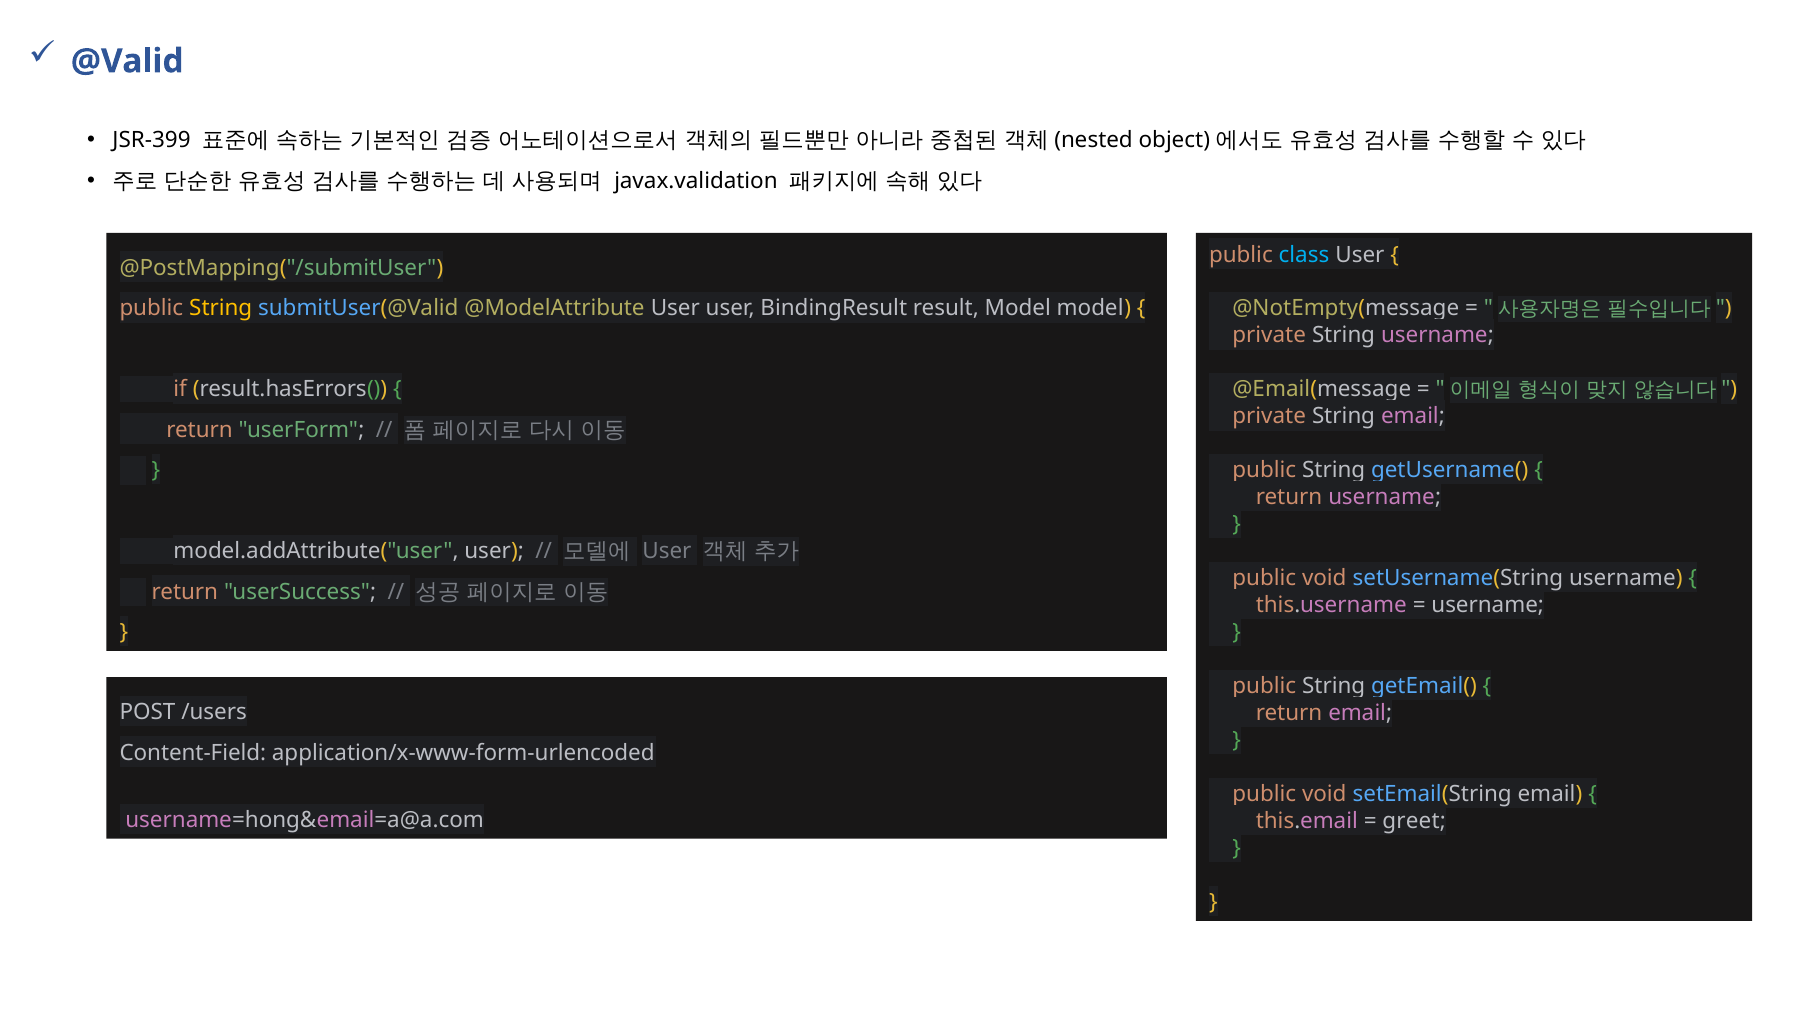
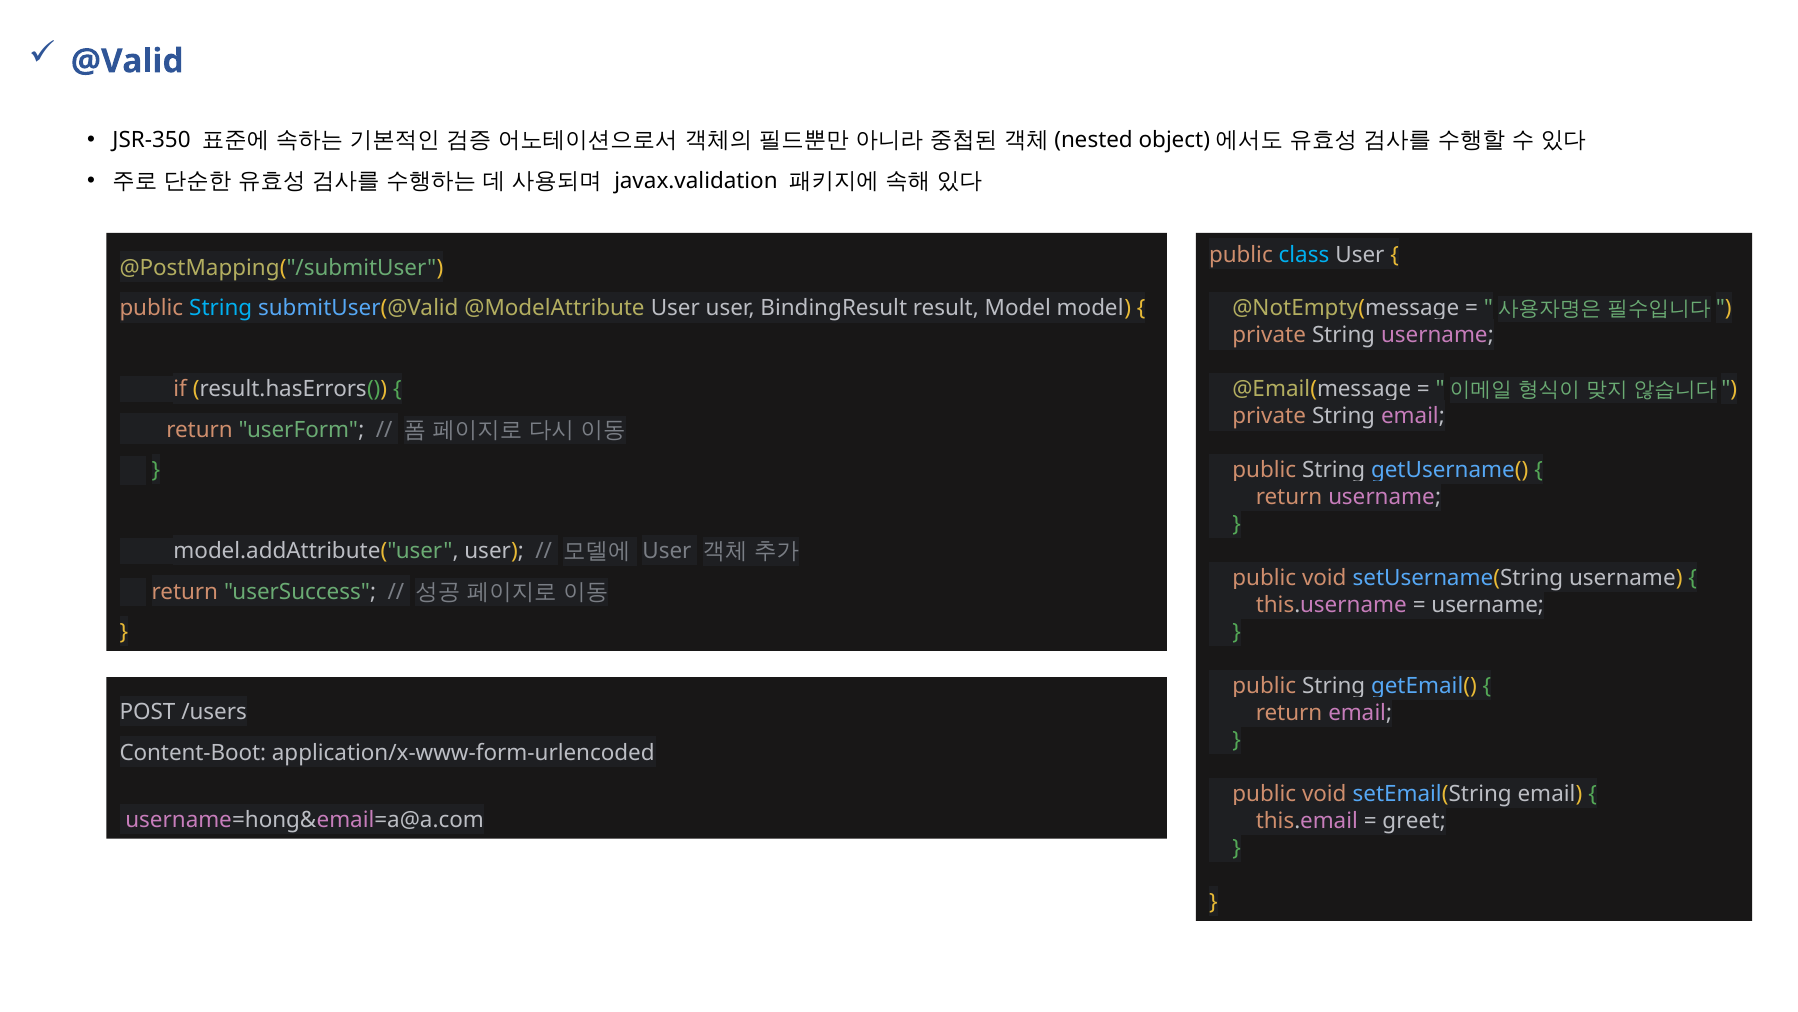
JSR-399: JSR-399 -> JSR-350 (152, 140)
String colour: yellow -> light blue (221, 308)
Content-Field: Content-Field -> Content-Boot (193, 752)
